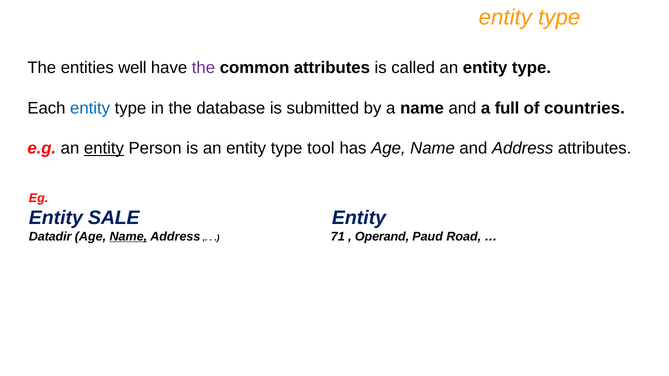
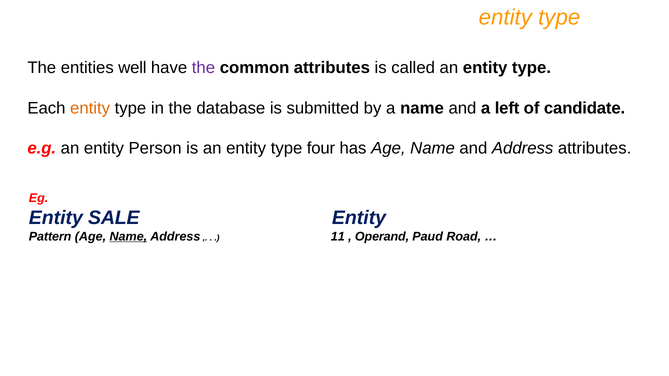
entity colour: blue -> orange (90, 108)
full: full -> left (507, 108)
countries: countries -> candidate (585, 108)
entity underline: present -> none (104, 148)
tool: tool -> four (321, 148)
Datadir: Datadir -> Pattern (50, 237)
71: 71 -> 11 (338, 237)
